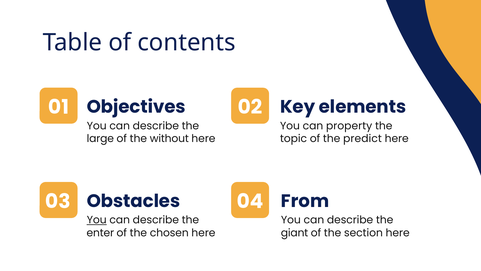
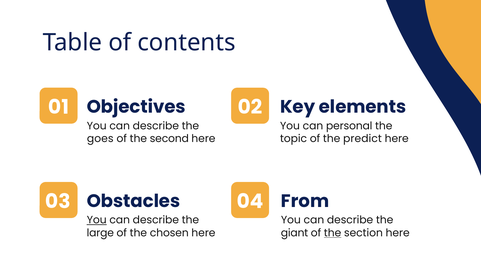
property: property -> personal (349, 126)
large: large -> goes (100, 138)
without: without -> second (169, 138)
enter: enter -> large (100, 233)
the underline: none -> present (333, 233)
